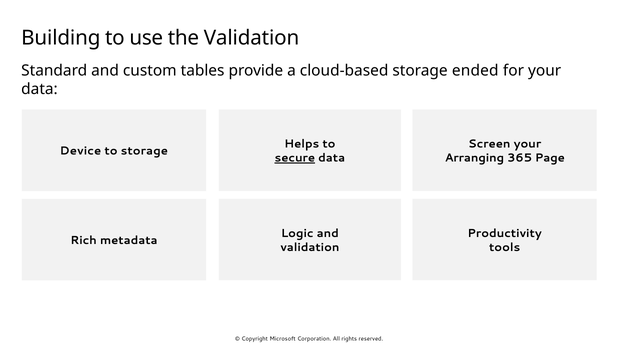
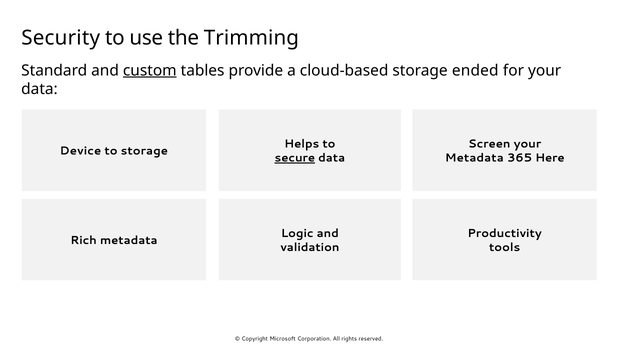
Building: Building -> Security (61, 38)
the Validation: Validation -> Trimming (251, 38)
custom underline: none -> present (150, 70)
Arranging: Arranging -> Metadata (474, 158)
Page: Page -> Here (550, 158)
